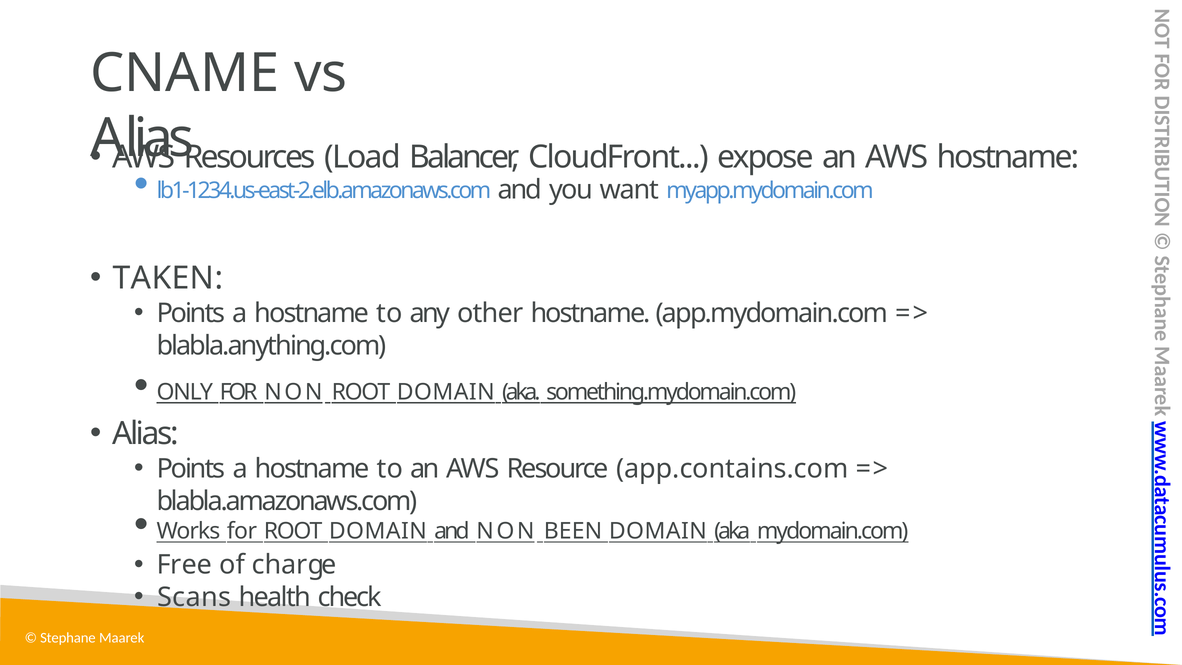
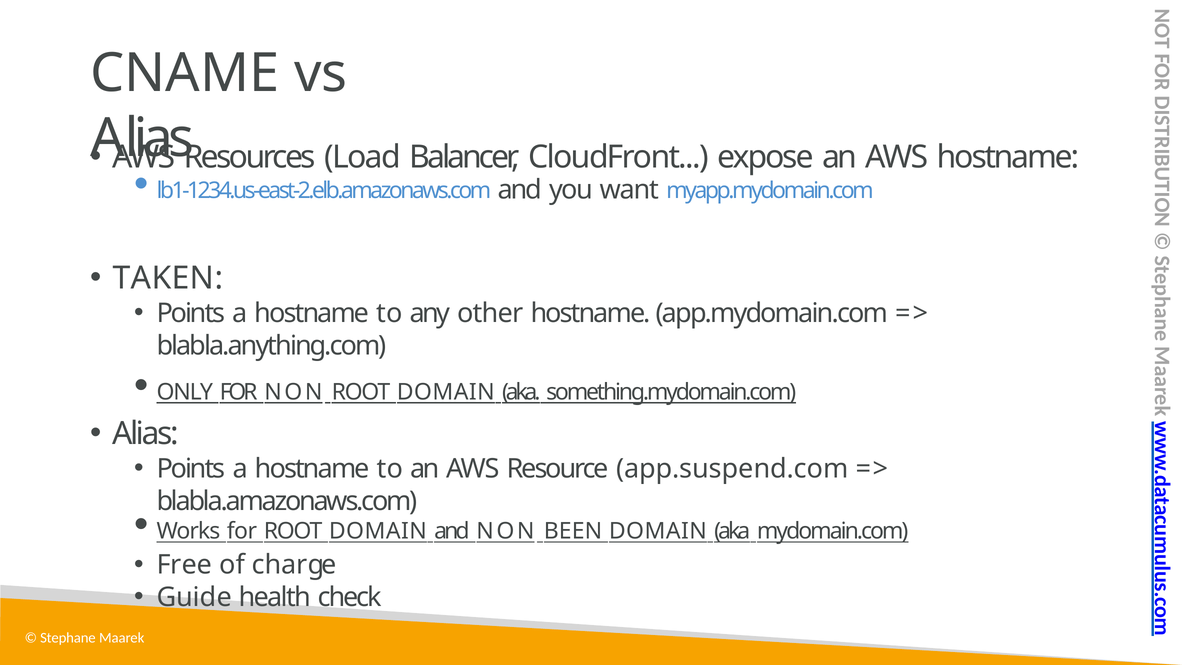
app.contains.com: app.contains.com -> app.suspend.com (732, 469)
Scans: Scans -> Guide (194, 597)
